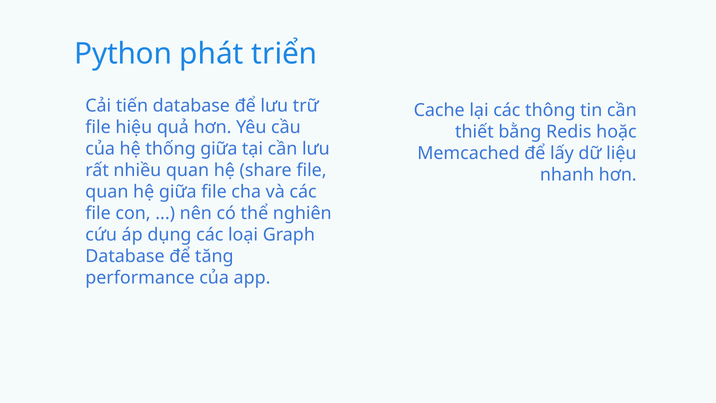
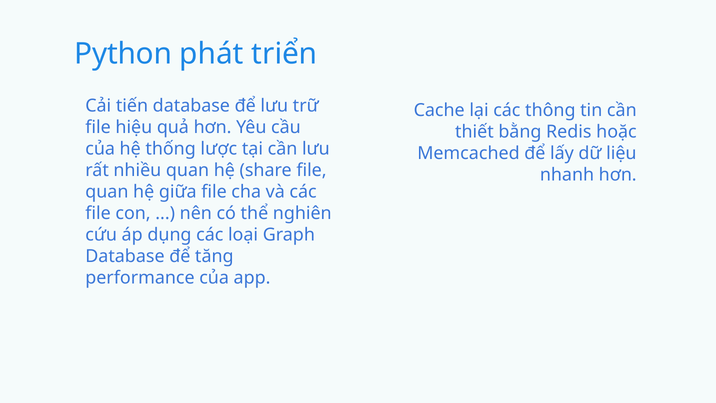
thống giữa: giữa -> lược (219, 149)
